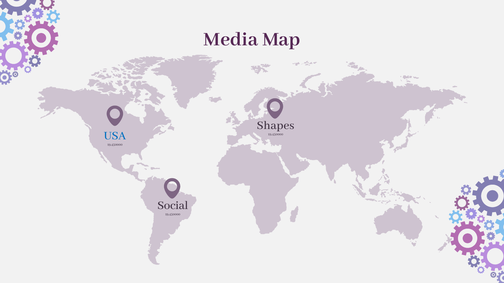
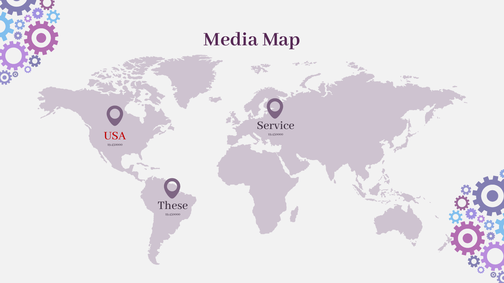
Shapes: Shapes -> Service (276, 125)
USA colour: blue -> red (115, 136)
Social: Social -> These (173, 205)
